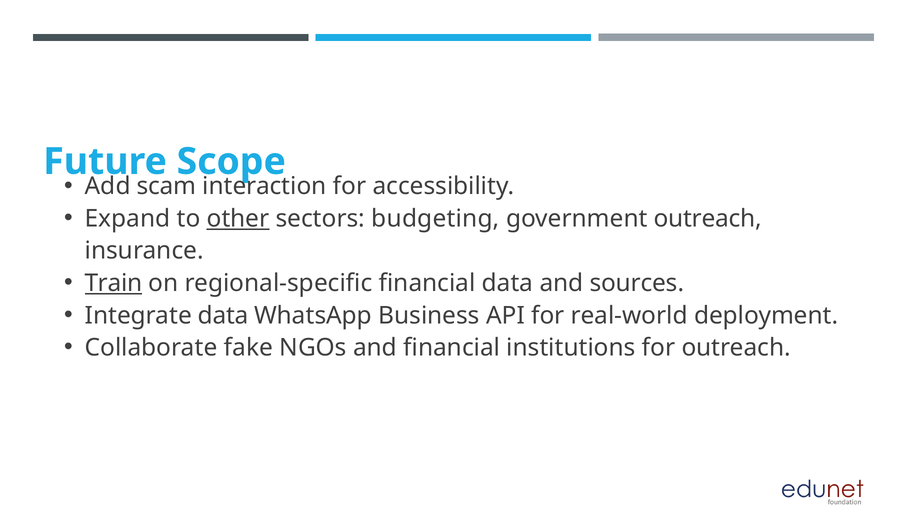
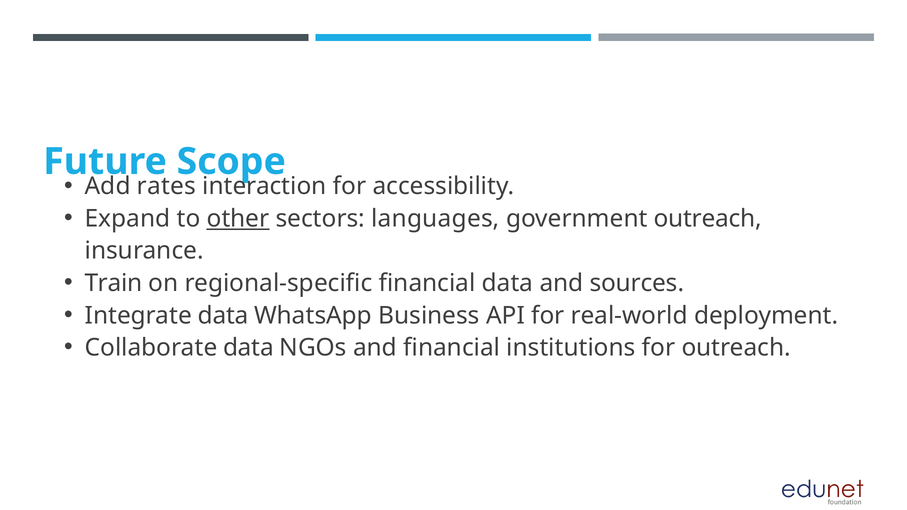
scam: scam -> rates (166, 186)
budgeting: budgeting -> languages (435, 219)
Train underline: present -> none (114, 283)
Collaborate fake: fake -> data (249, 348)
